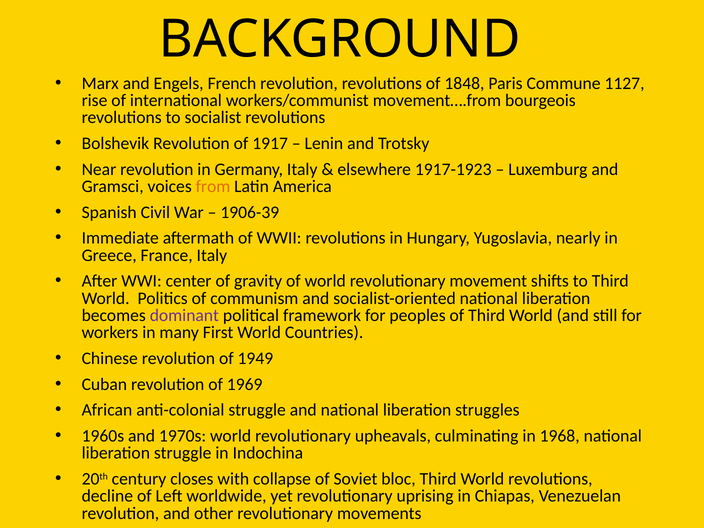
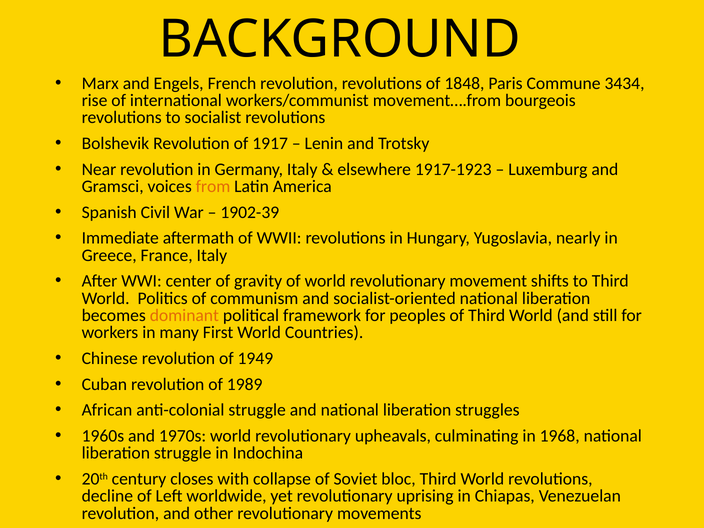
1127: 1127 -> 3434 (625, 83)
1906-39: 1906-39 -> 1902-39 (250, 212)
dominant colour: purple -> orange (184, 315)
1969: 1969 -> 1989 (245, 384)
